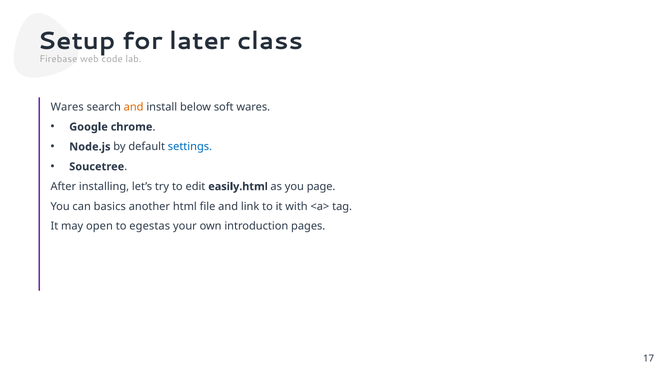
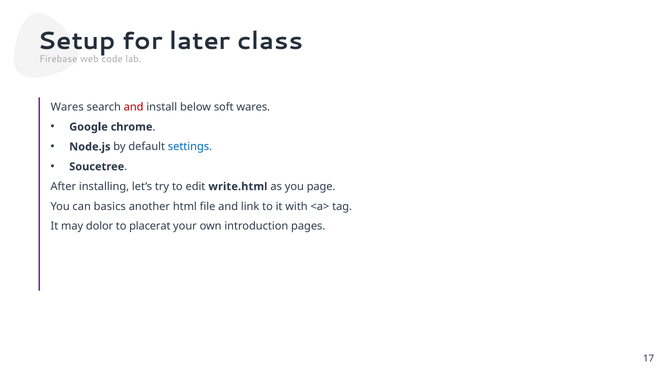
and colour: orange -> red (134, 107)
easily.html: easily.html -> write.html (238, 187)
open: open -> dolor (100, 227)
egestas: egestas -> placerat (150, 227)
